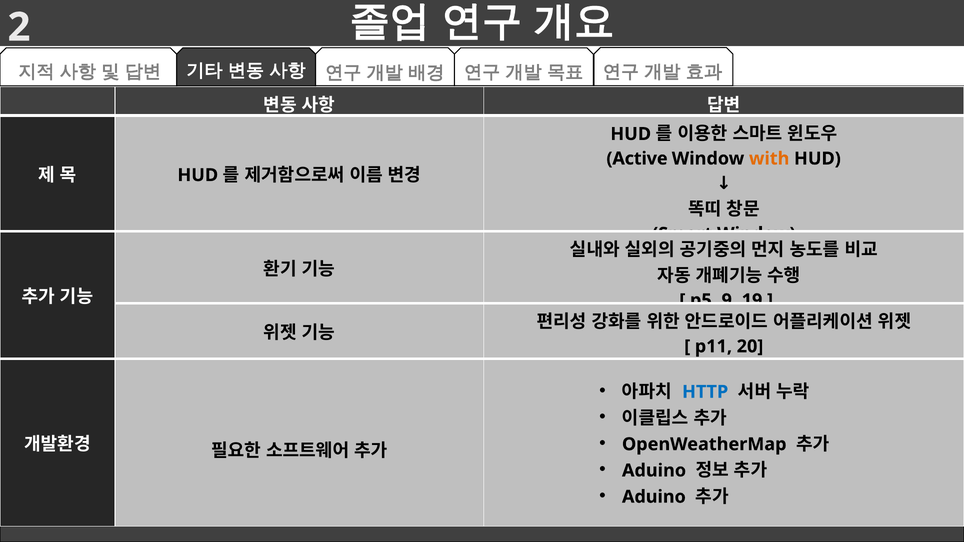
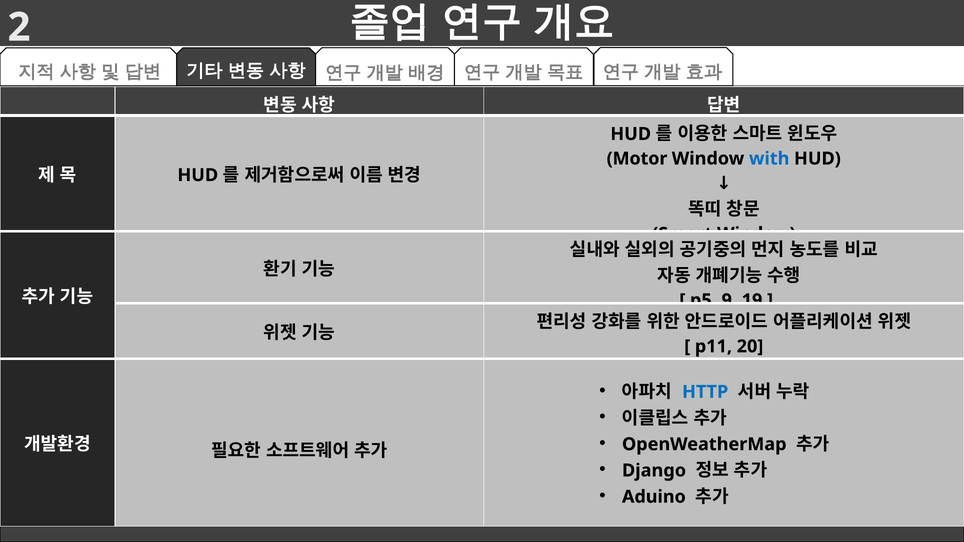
Active: Active -> Motor (637, 159)
with colour: orange -> blue (769, 159)
Aduino: Aduino -> Django (654, 471)
